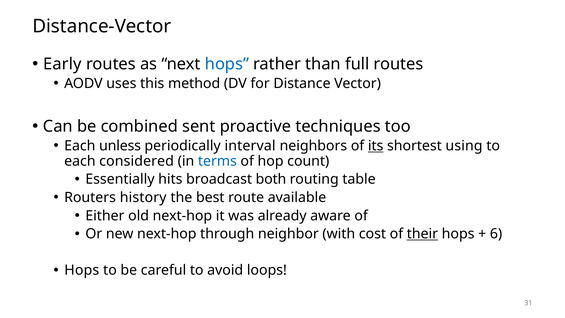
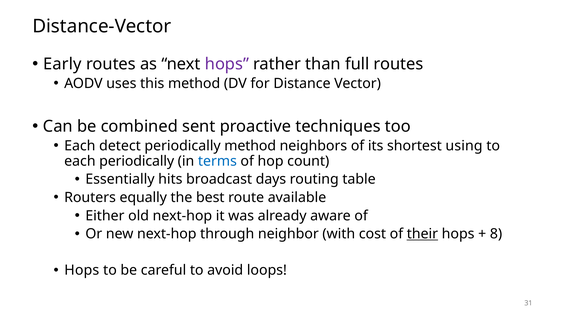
hops colour: blue -> purple (227, 64)
unless: unless -> detect (120, 146)
periodically interval: interval -> method (250, 146)
its underline: present -> none (376, 146)
each considered: considered -> periodically (137, 161)
both: both -> days (271, 179)
history: history -> equally (143, 197)
6: 6 -> 8 (496, 234)
